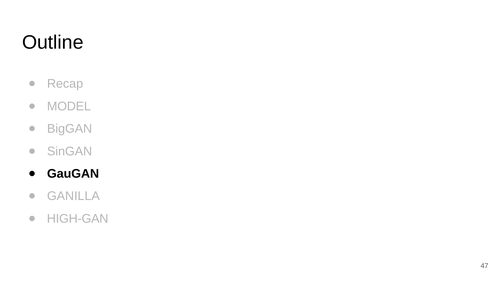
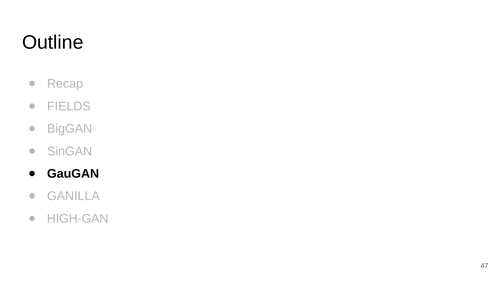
MODEL: MODEL -> FIELDS (69, 106)
